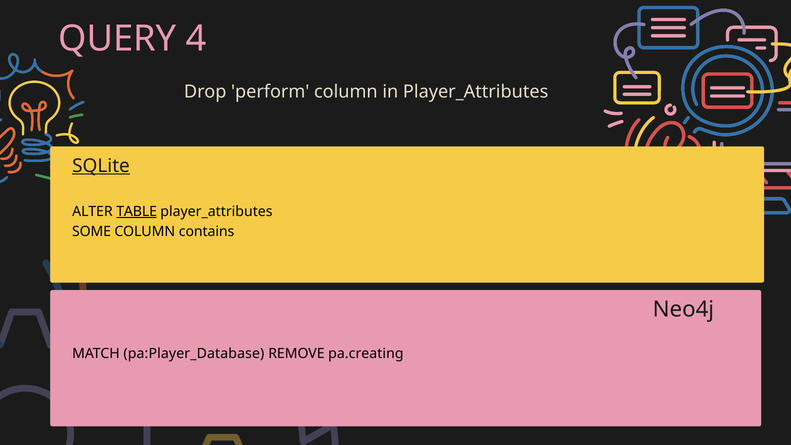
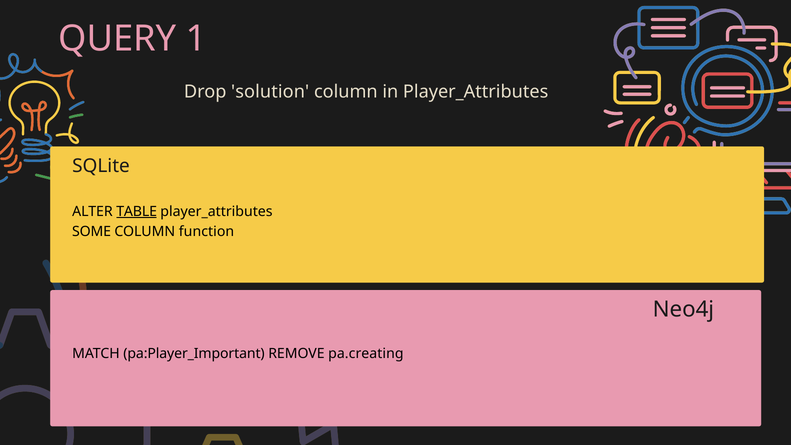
4: 4 -> 1 (196, 39)
perform: perform -> solution (270, 92)
SQLite underline: present -> none (101, 166)
contains: contains -> function (207, 231)
pa:Player_Database: pa:Player_Database -> pa:Player_Important (194, 353)
